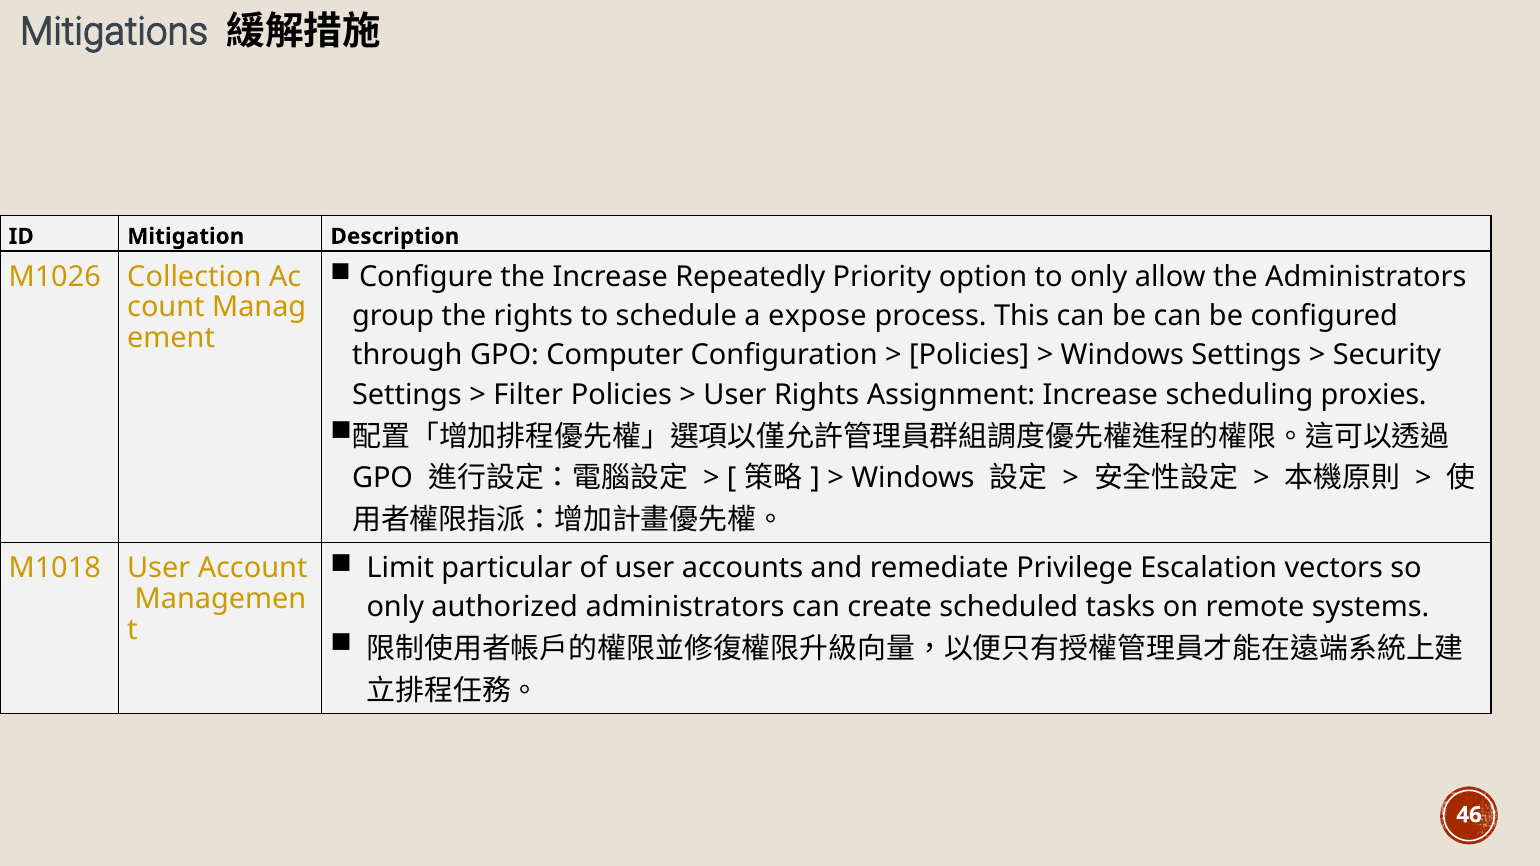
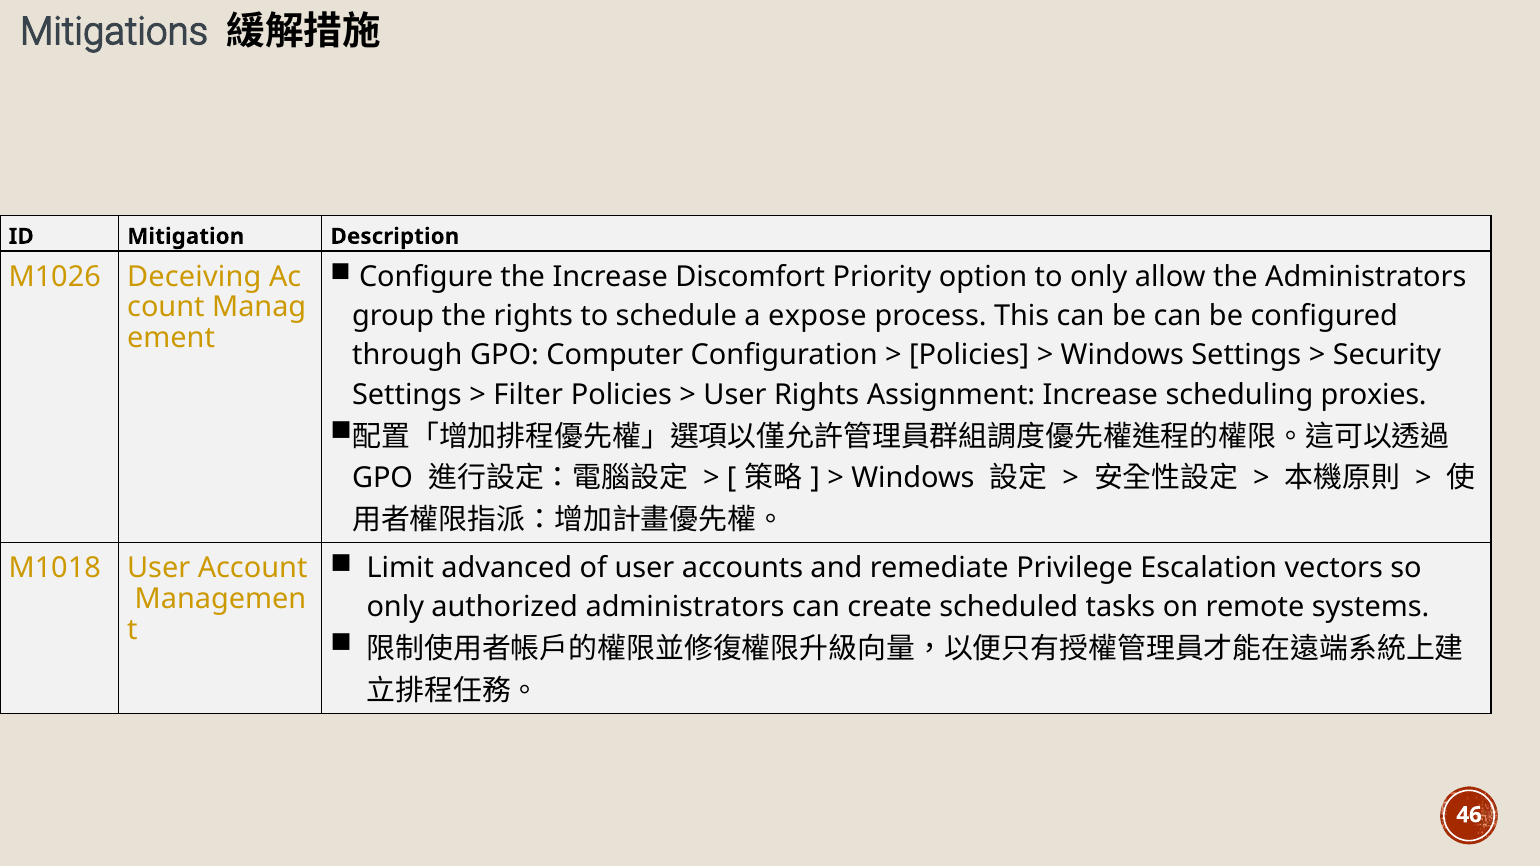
Repeatedly: Repeatedly -> Discomfort (750, 277)
Collection: Collection -> Deceiving (194, 277)
particular: particular -> advanced (507, 568)
